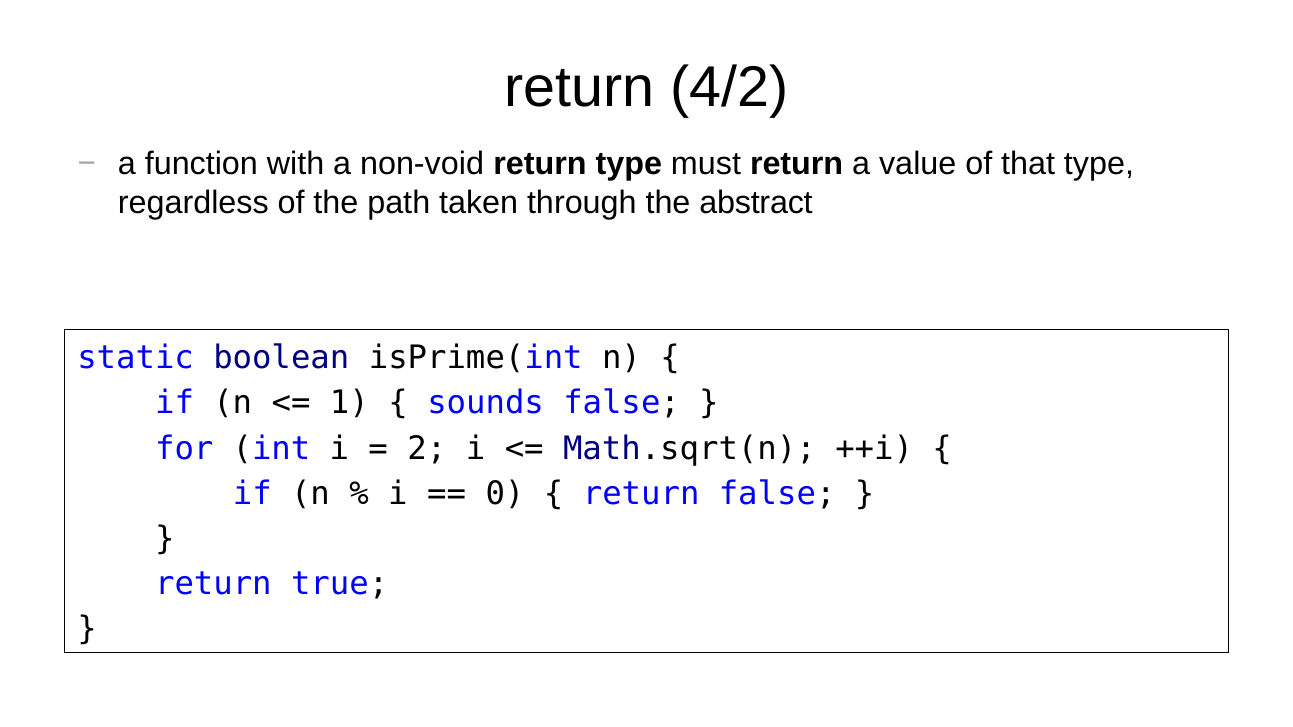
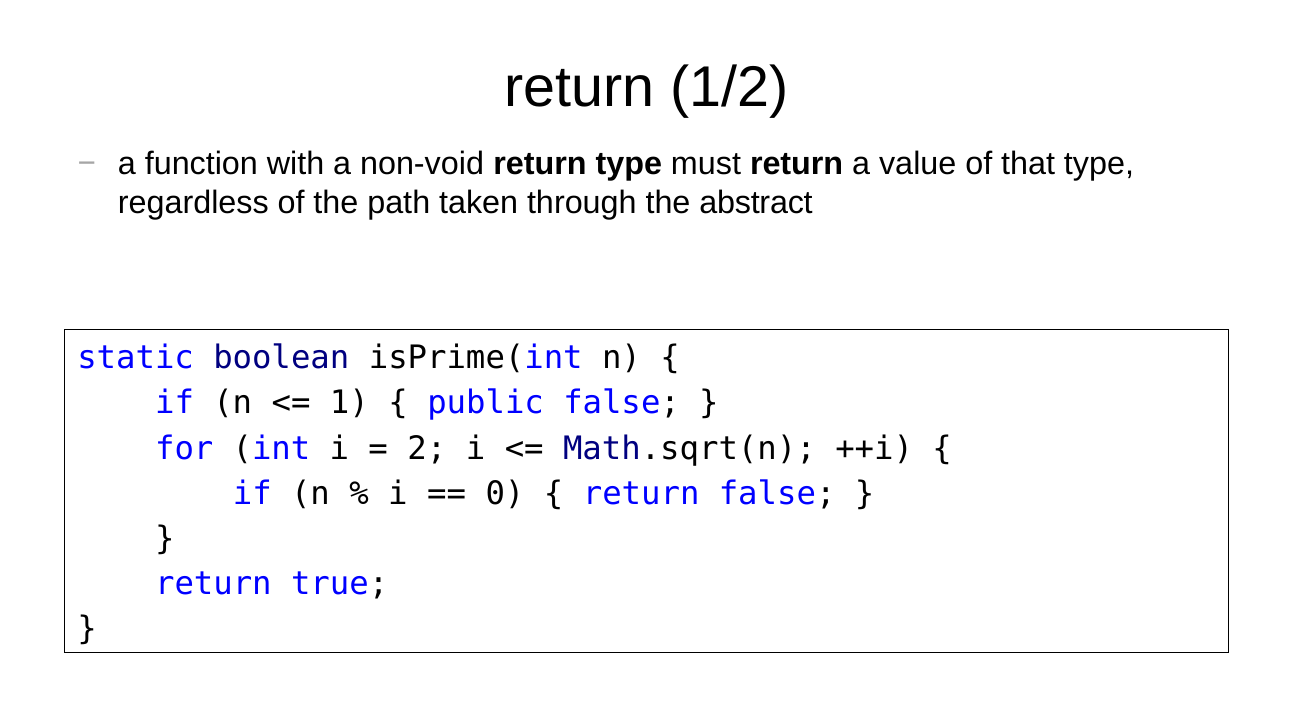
4/2: 4/2 -> 1/2 (729, 87)
sounds: sounds -> public (486, 403)
